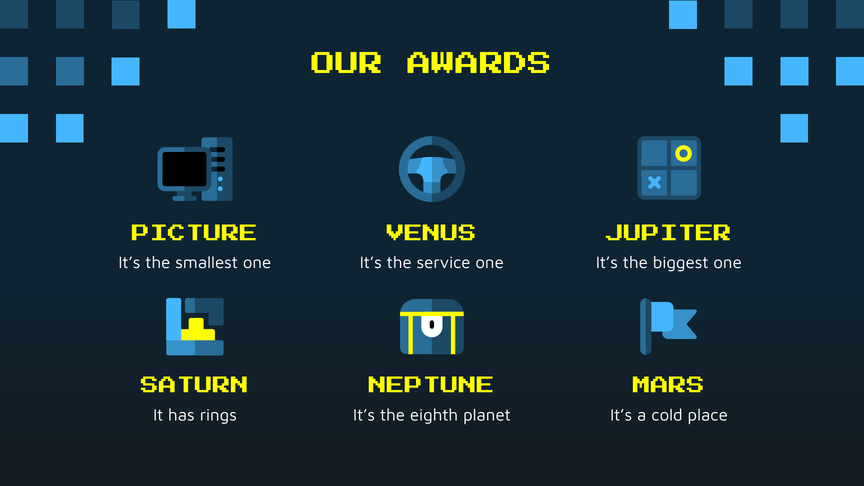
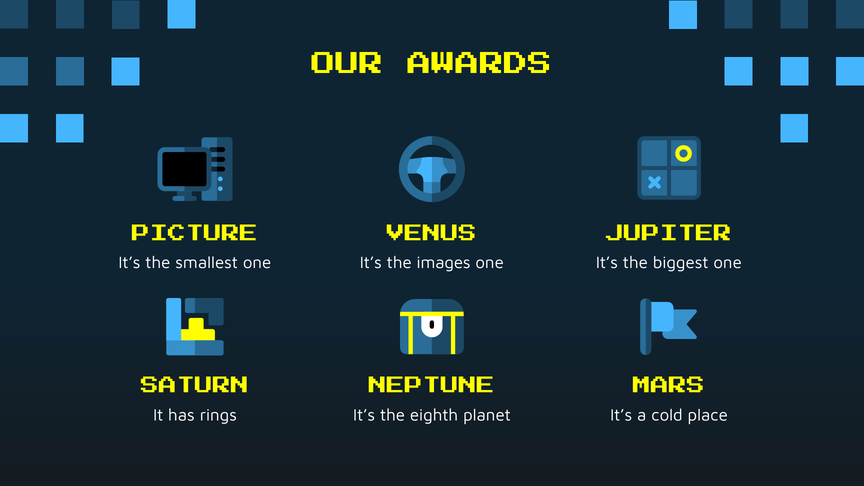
service: service -> images (444, 263)
